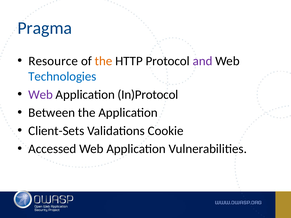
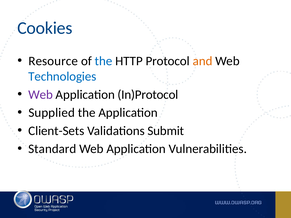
Pragma: Pragma -> Cookies (45, 28)
the colour: orange -> blue (104, 61)
and colour: purple -> orange (203, 61)
Between: Between -> Supplied (52, 113)
Cookie: Cookie -> Submit (166, 131)
Accessed: Accessed -> Standard (52, 149)
